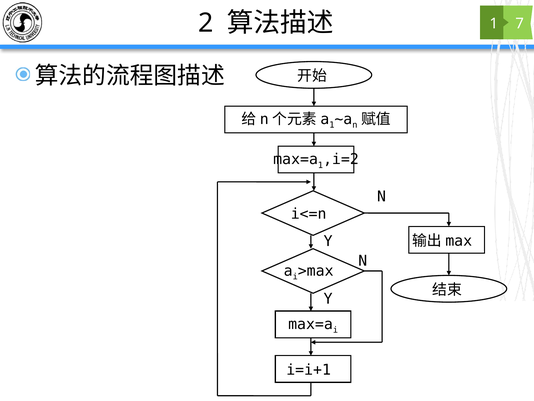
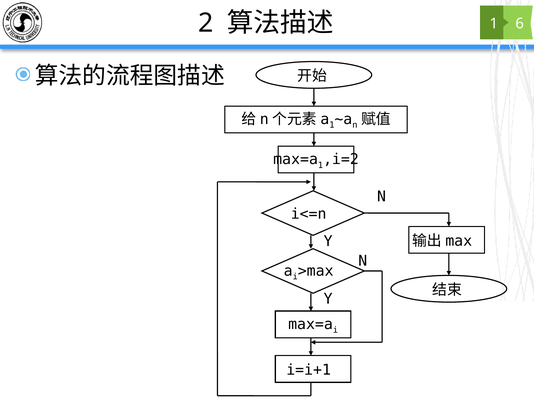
7: 7 -> 6 (520, 23)
